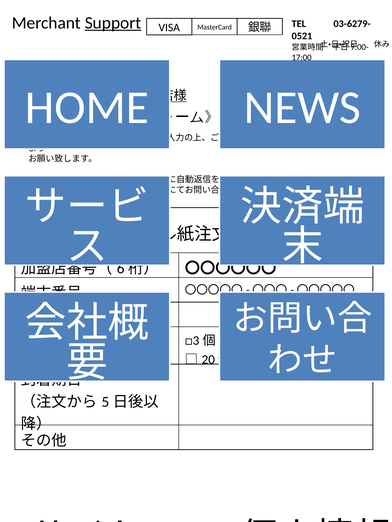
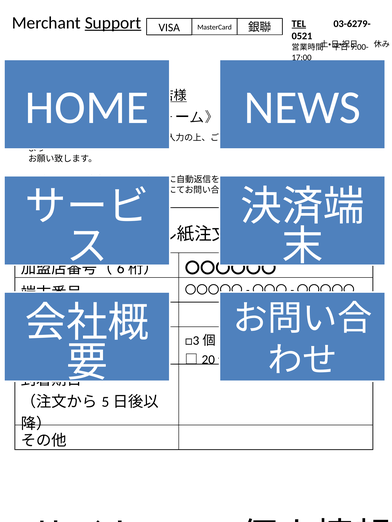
TEL underline: none -> present (299, 24)
